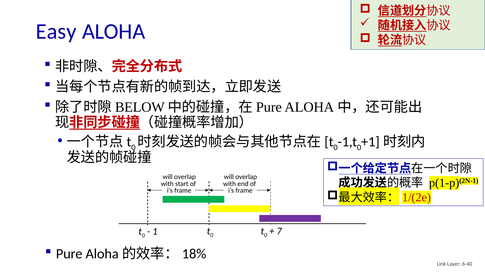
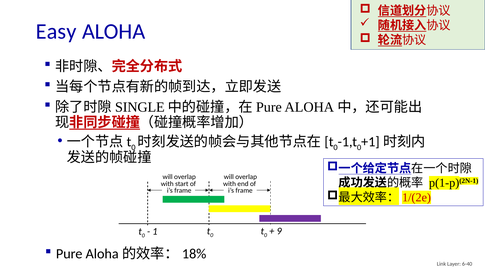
BELOW: BELOW -> SINGLE (140, 107)
7: 7 -> 9 (279, 231)
